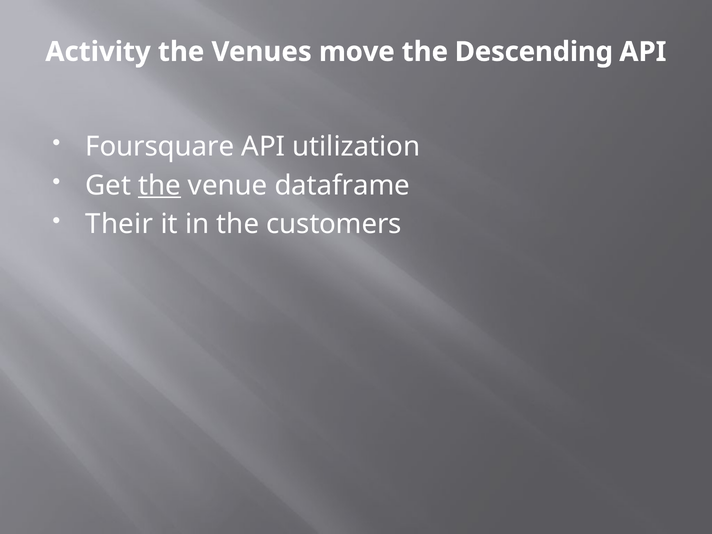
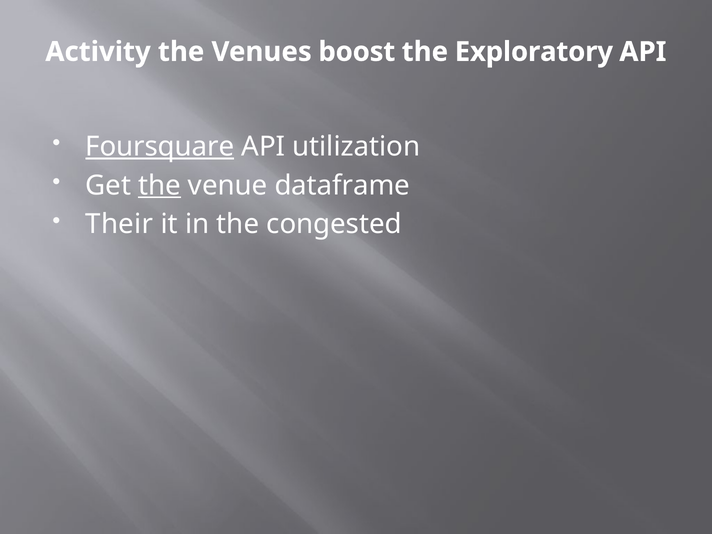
move: move -> boost (357, 52)
Descending: Descending -> Exploratory (534, 52)
Foursquare underline: none -> present (160, 147)
customers: customers -> congested (334, 224)
